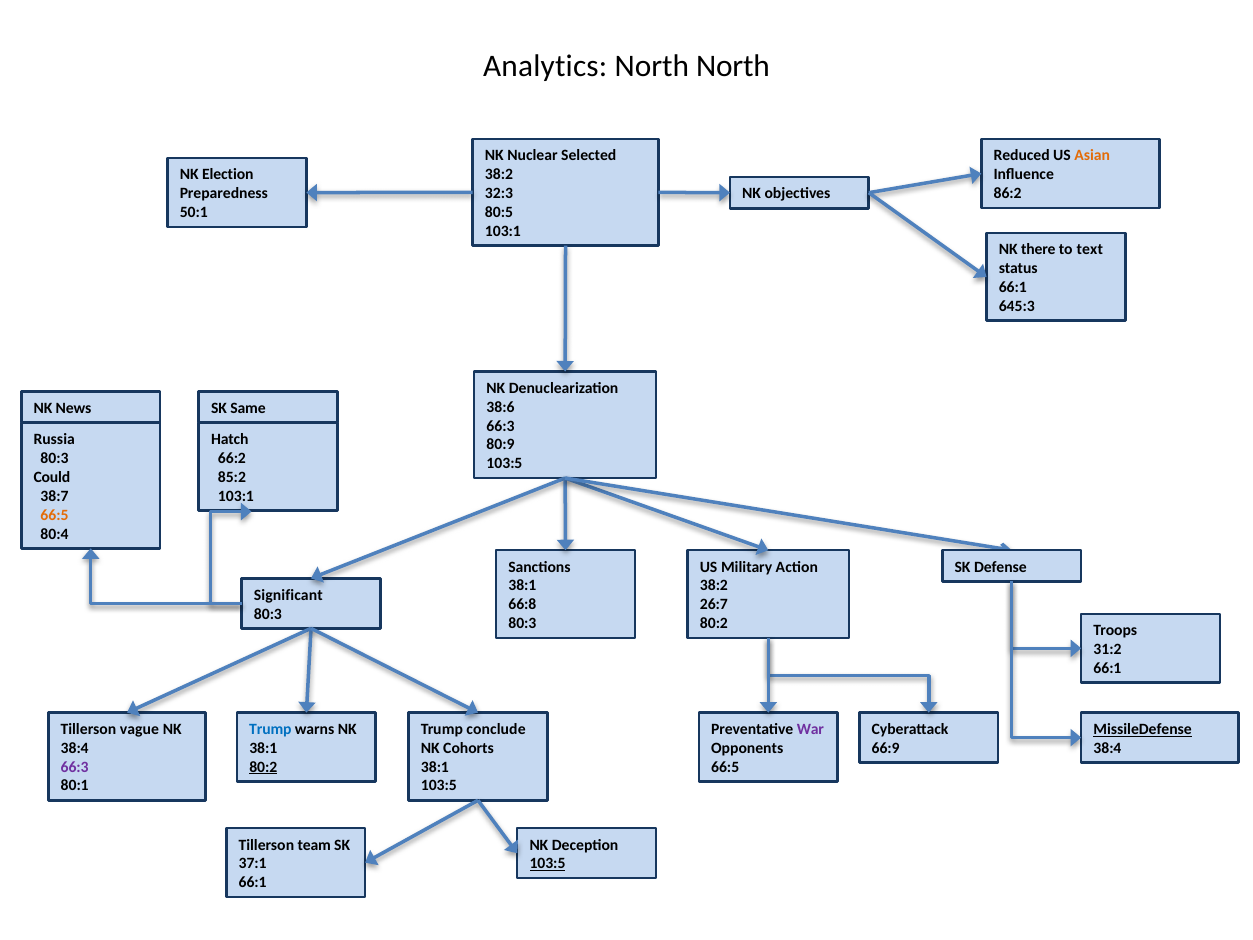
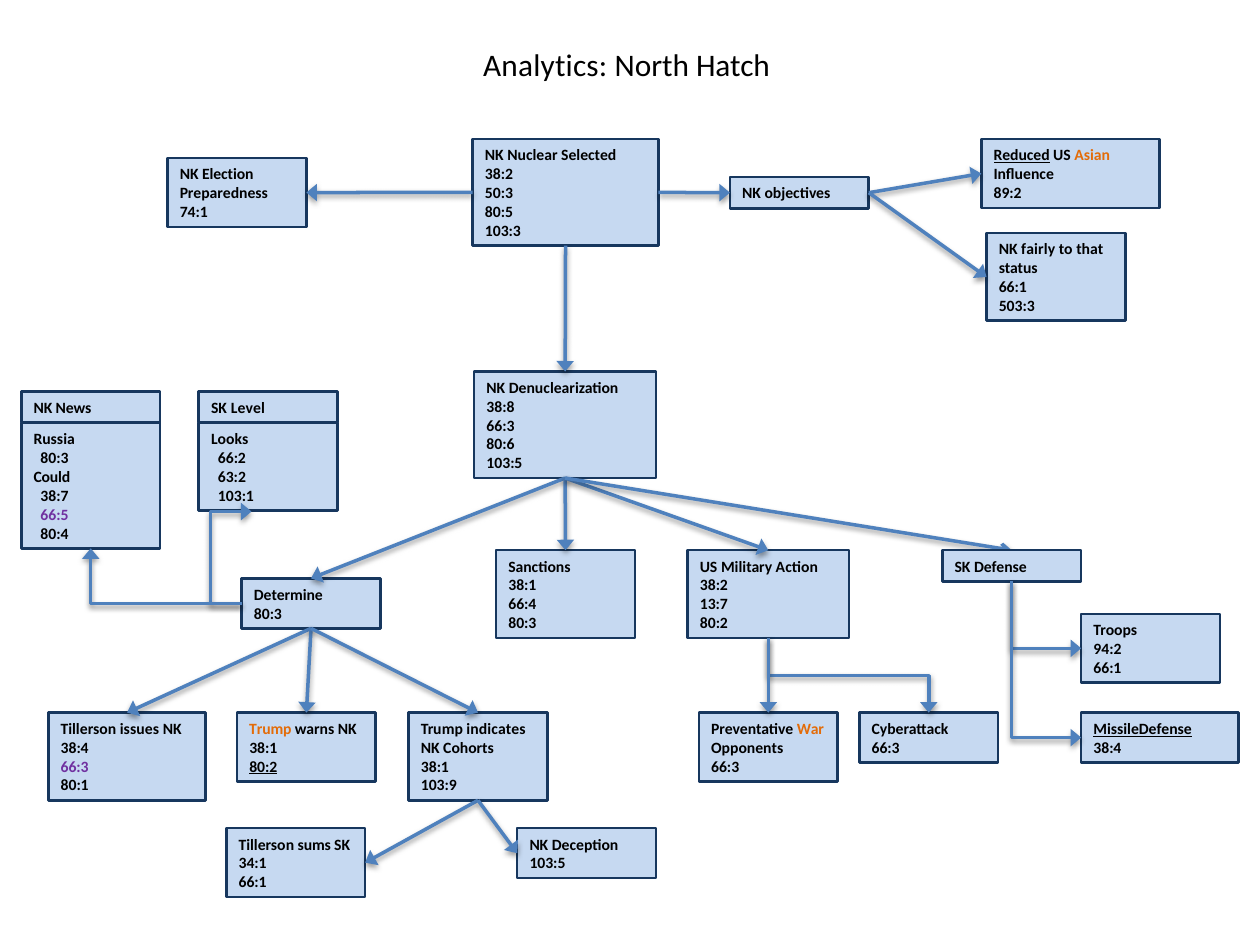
North North: North -> Hatch (733, 66)
Reduced underline: none -> present (1022, 156)
32:3: 32:3 -> 50:3 (499, 193)
86:2: 86:2 -> 89:2 (1008, 193)
50:1: 50:1 -> 74:1 (194, 212)
103:1: 103:1 -> 103:3 (503, 231)
there: there -> fairly (1038, 250)
text: text -> that (1090, 250)
645:3: 645:3 -> 503:3 (1017, 306)
38:6: 38:6 -> 38:8 (501, 407)
Same: Same -> Level (248, 408)
Hatch: Hatch -> Looks (230, 439)
80:9: 80:9 -> 80:6 (501, 445)
85:2: 85:2 -> 63:2 (232, 477)
66:5 colour: orange -> purple (55, 515)
Significant: Significant -> Determine (288, 595)
66:8: 66:8 -> 66:4 (522, 604)
26:7: 26:7 -> 13:7 (714, 604)
31:2: 31:2 -> 94:2 (1107, 649)
vague: vague -> issues (139, 729)
Trump colour: blue -> orange (270, 729)
conclude: conclude -> indicates (496, 729)
War colour: purple -> orange (810, 729)
66:9: 66:9 -> 66:3 (886, 748)
66:5: 66:5 -> 66:3 (725, 767)
103:5: 103:5 -> 103:9 (439, 786)
team: team -> sums (314, 845)
37:1: 37:1 -> 34:1 (253, 863)
103:5 underline: present -> none (547, 863)
